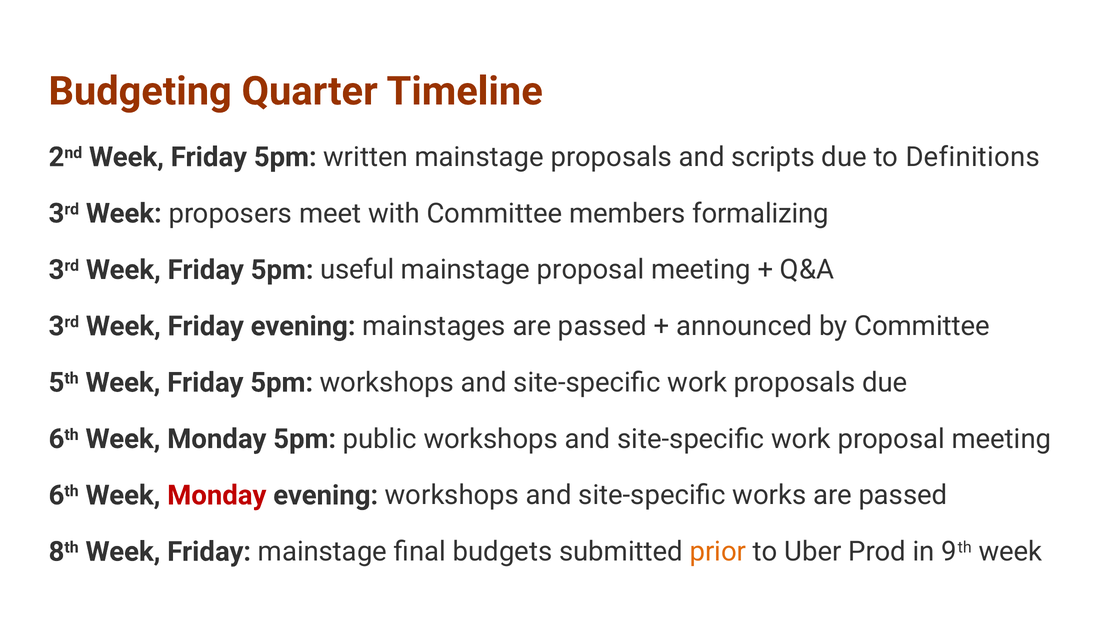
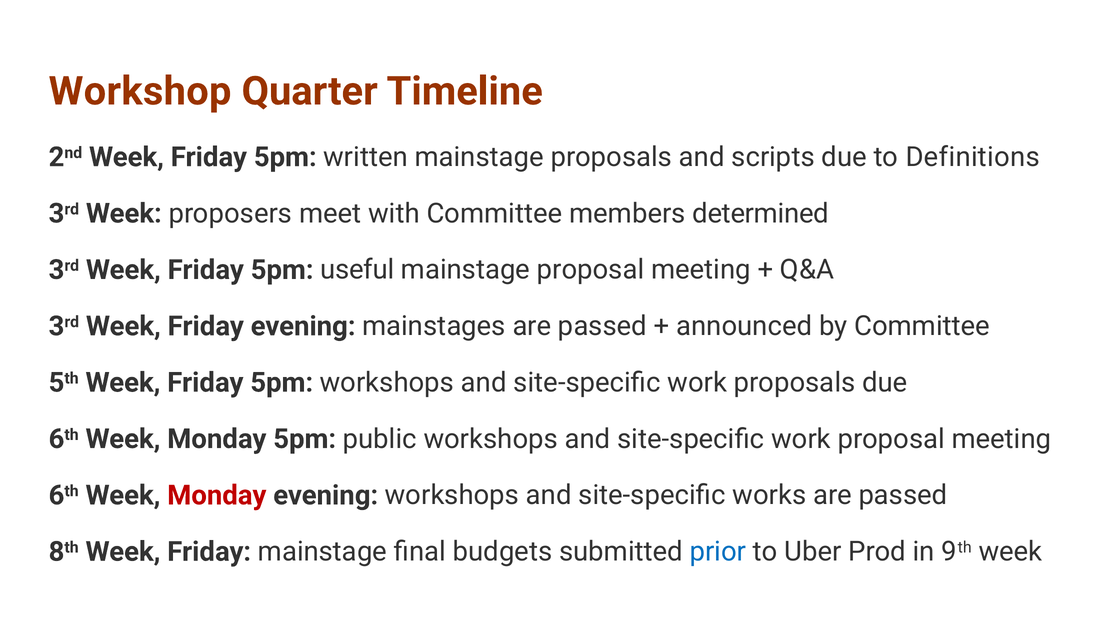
Budgeting: Budgeting -> Workshop (140, 91)
formalizing: formalizing -> determined (761, 213)
prior colour: orange -> blue (718, 552)
